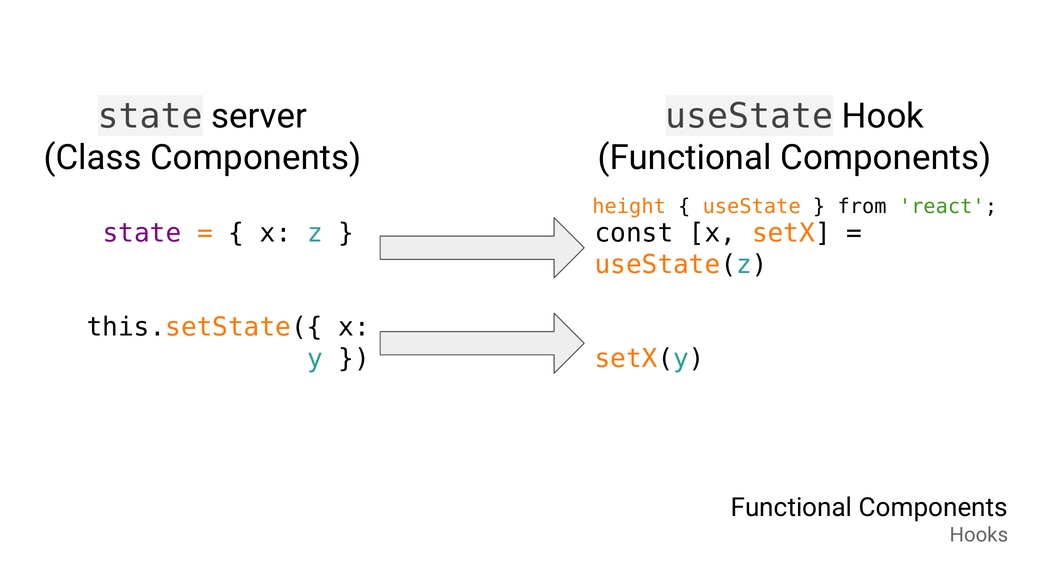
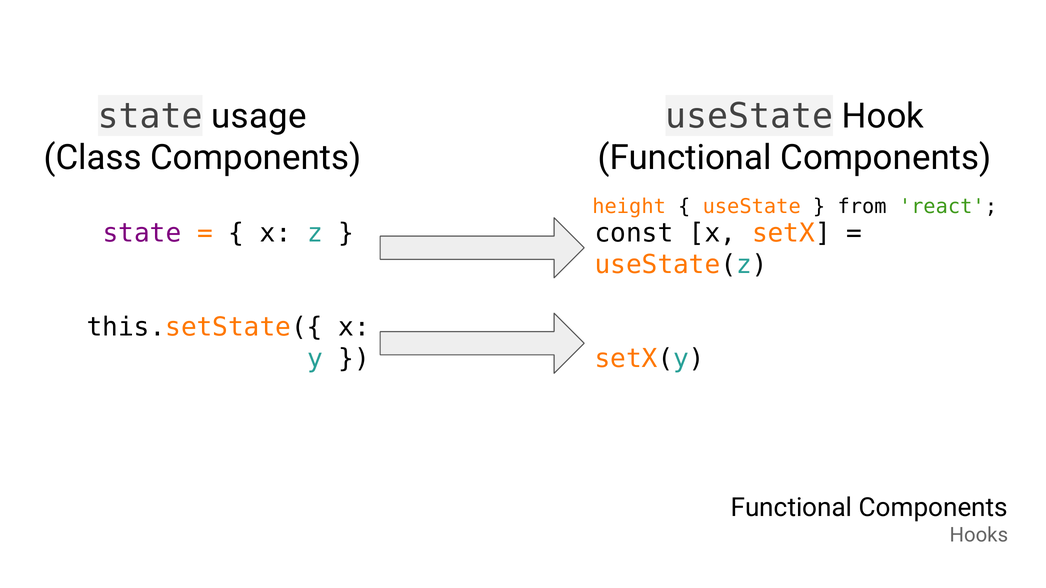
server: server -> usage (259, 116)
